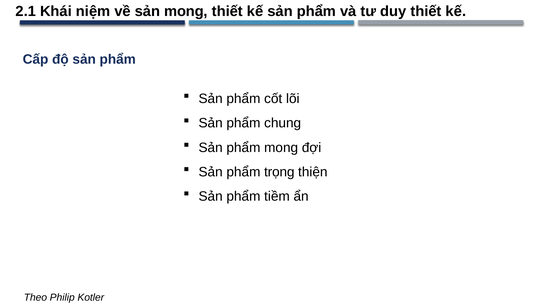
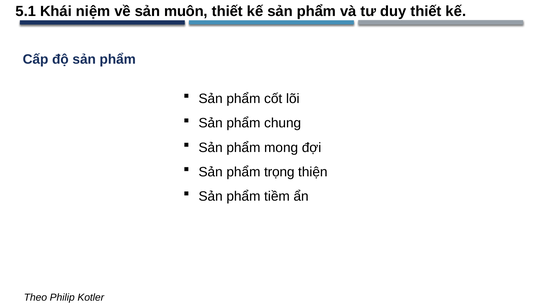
2.1: 2.1 -> 5.1 (26, 11)
sản mong: mong -> muôn (186, 11)
